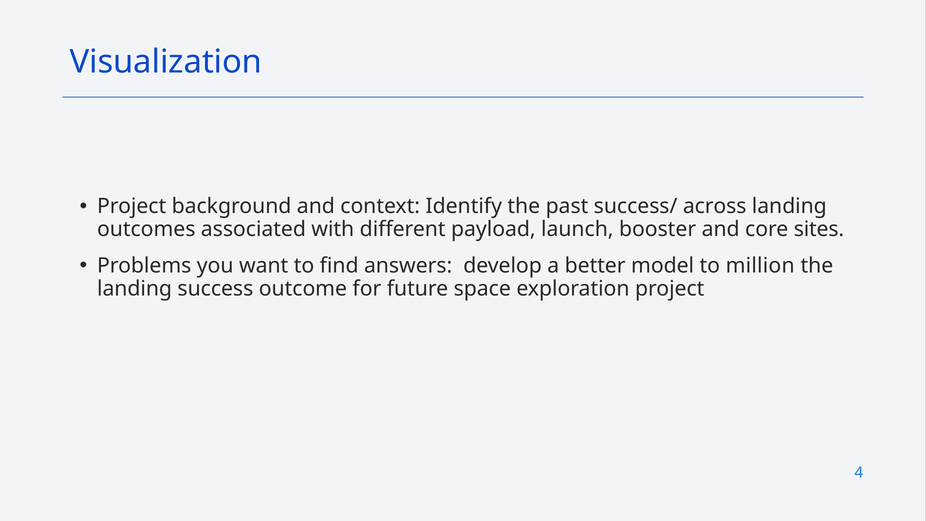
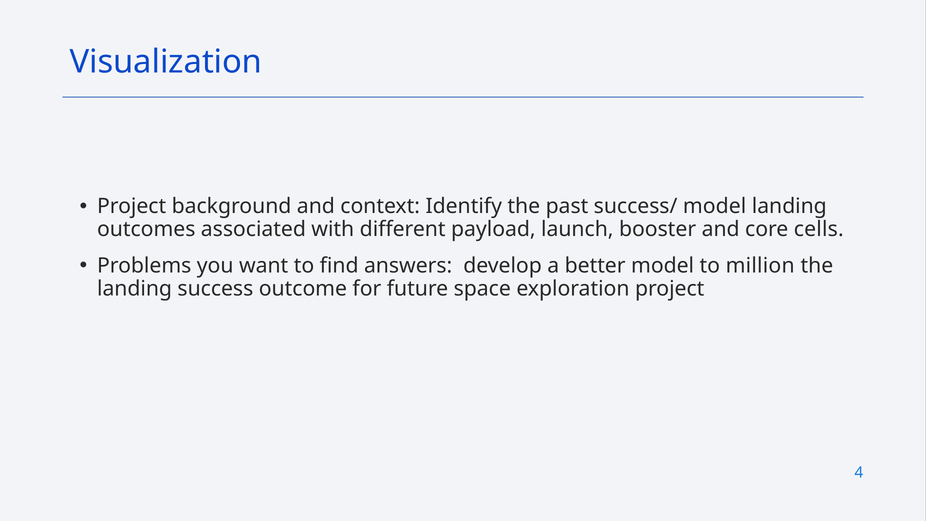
success/ across: across -> model (715, 206)
sites: sites -> cells (819, 229)
